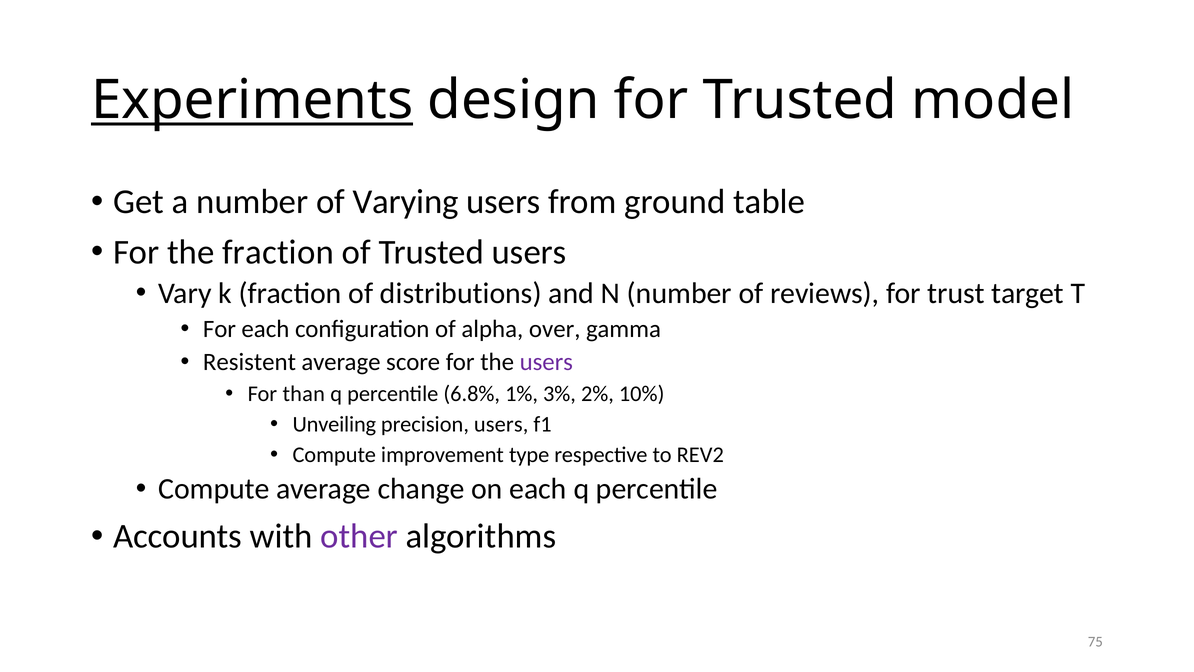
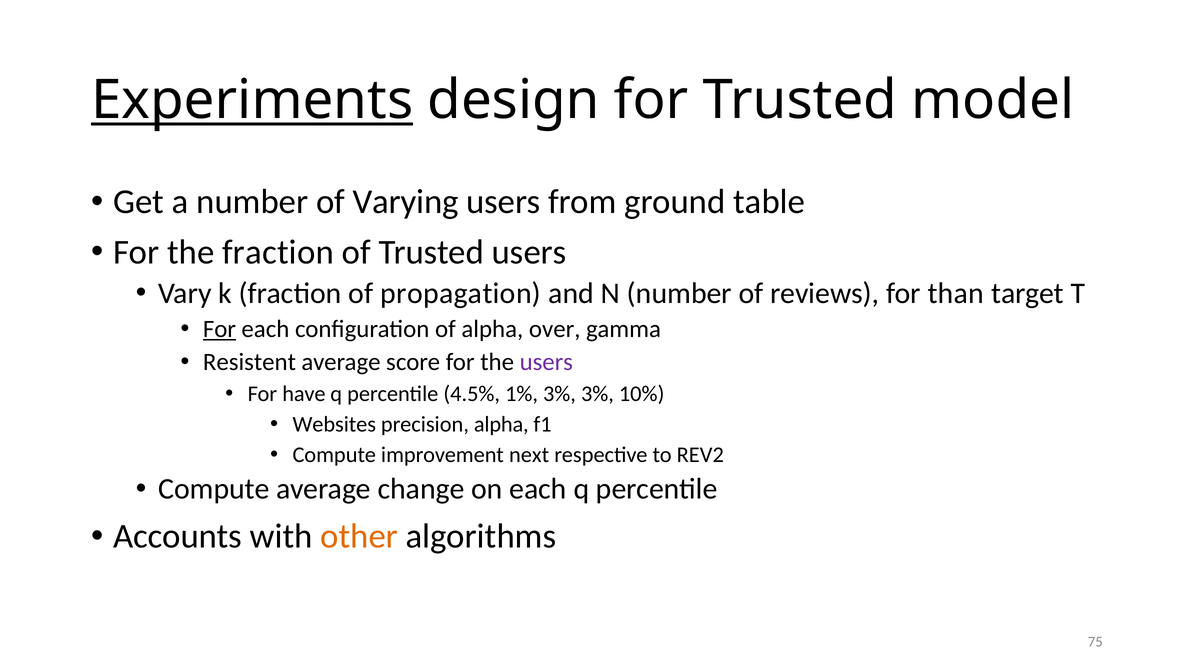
distributions: distributions -> propagation (461, 293)
trust: trust -> than (956, 293)
For underline: none -> present (219, 329)
than: than -> have (304, 394)
6.8%: 6.8% -> 4.5% (472, 394)
3% 2%: 2% -> 3% (597, 394)
Unveiling: Unveiling -> Websites (334, 424)
precision users: users -> alpha (501, 424)
type: type -> next (529, 454)
other colour: purple -> orange (359, 536)
